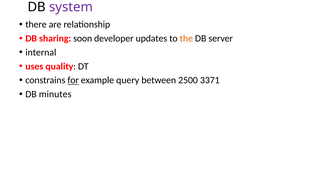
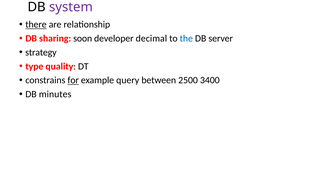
there underline: none -> present (36, 24)
updates: updates -> decimal (151, 38)
the colour: orange -> blue (186, 38)
internal: internal -> strategy (41, 52)
uses: uses -> type (34, 66)
3371: 3371 -> 3400 (210, 80)
